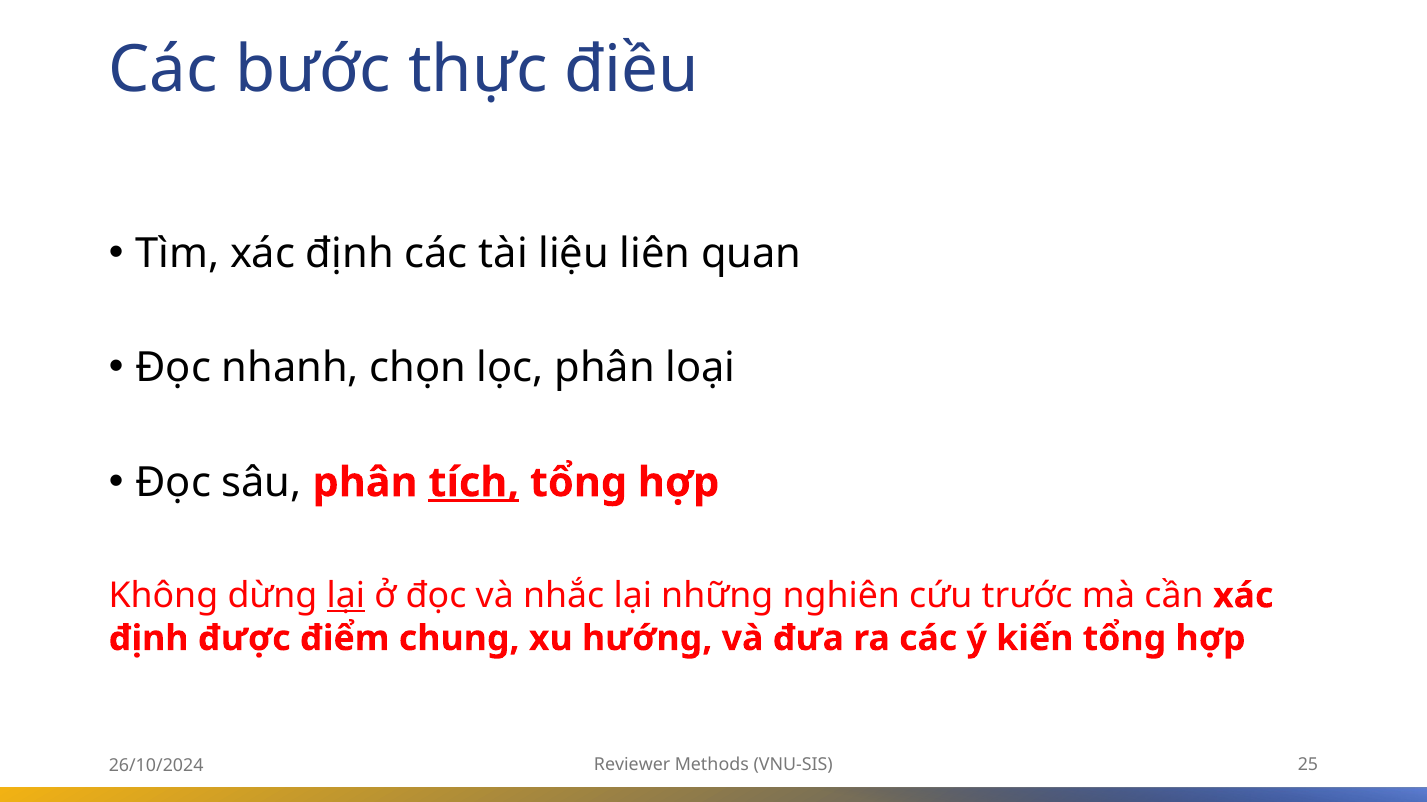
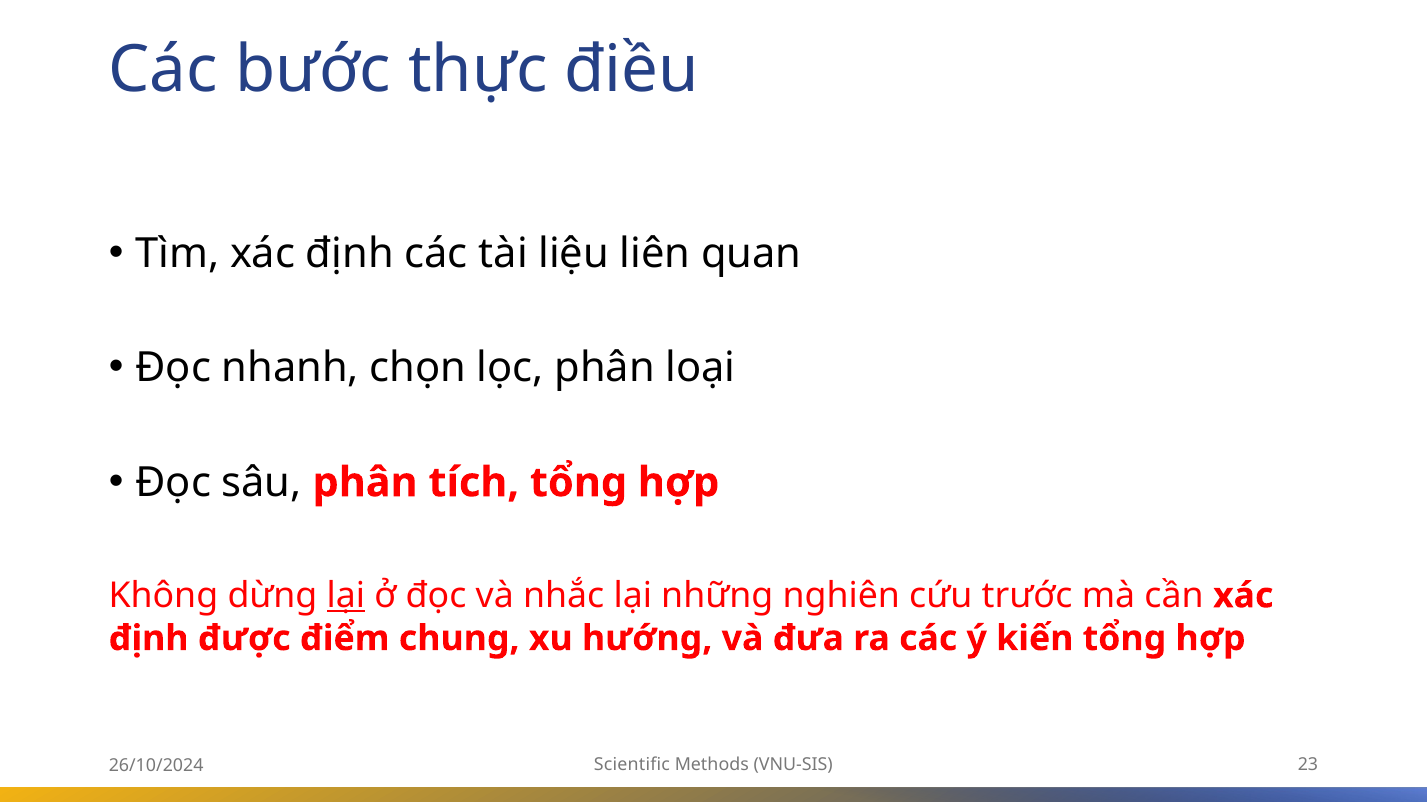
tích underline: present -> none (474, 483)
Reviewer: Reviewer -> Scientific (632, 765)
25: 25 -> 23 (1308, 765)
